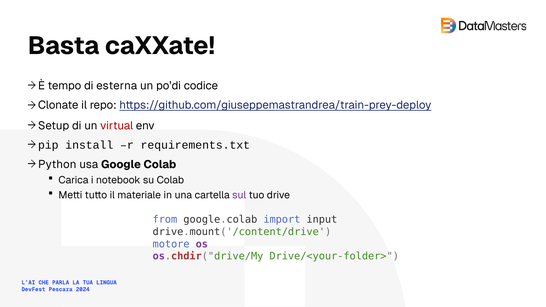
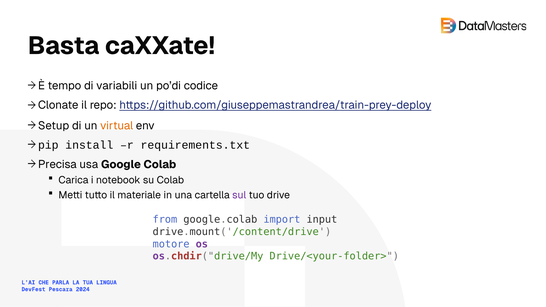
esterna: esterna -> variabili (117, 86)
virtual colour: red -> orange (117, 126)
Python: Python -> Precisa (57, 164)
